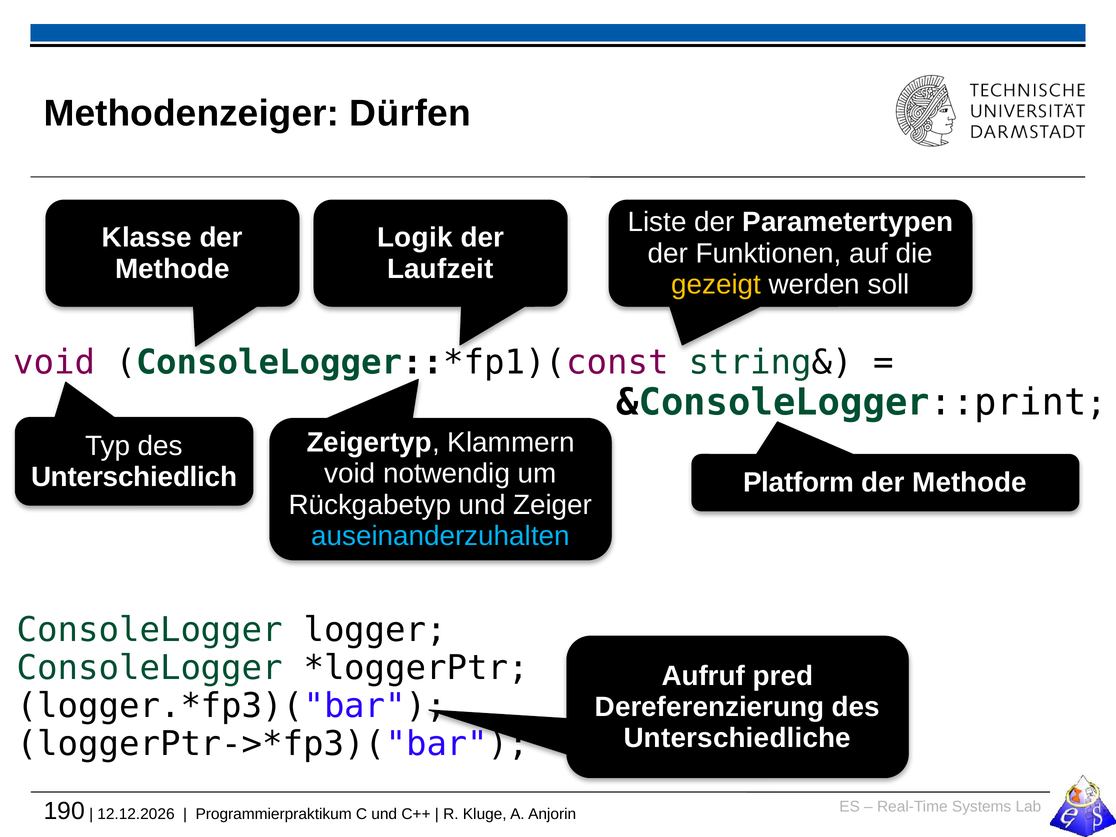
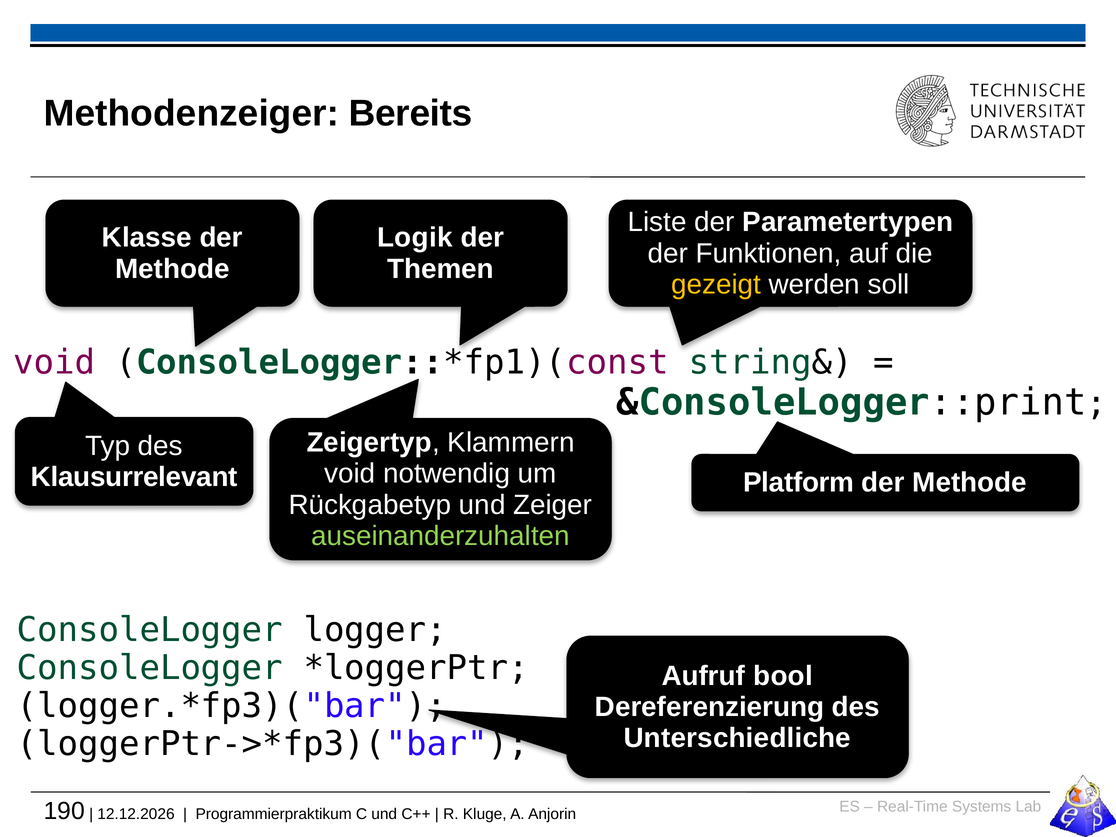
Dürfen: Dürfen -> Bereits (411, 113)
Laufzeit: Laufzeit -> Themen (440, 269)
Unterschiedlich: Unterschiedlich -> Klausurrelevant (134, 477)
auseinanderzuhalten colour: light blue -> light green (440, 536)
pred: pred -> bool (783, 676)
